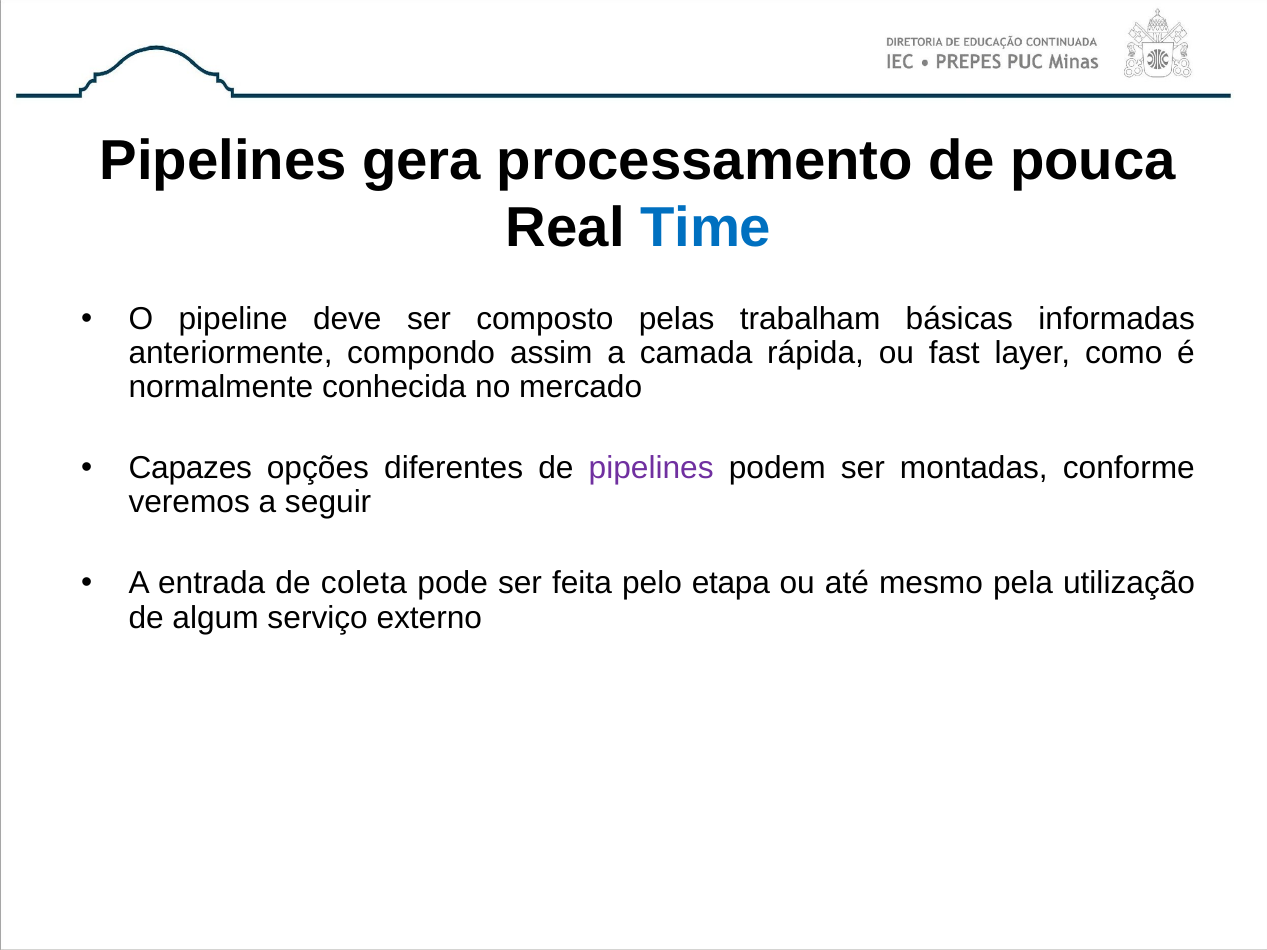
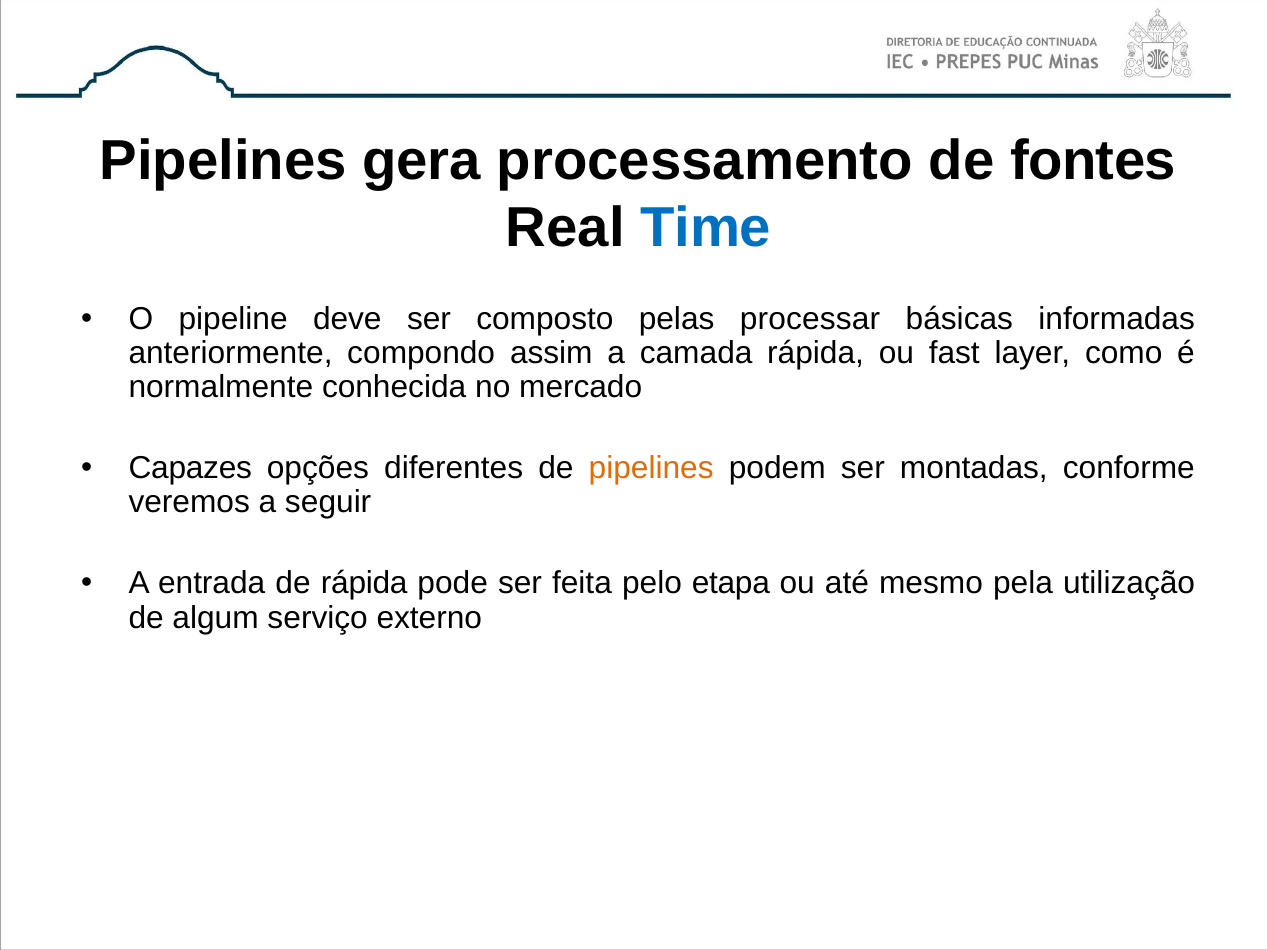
pouca: pouca -> fontes (1093, 161)
trabalham: trabalham -> processar (810, 319)
pipelines colour: purple -> orange (651, 468)
de coleta: coleta -> rápida (364, 584)
